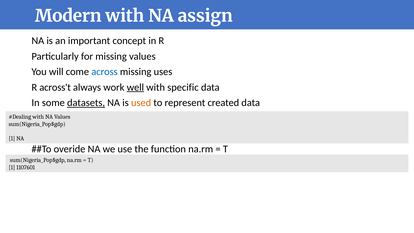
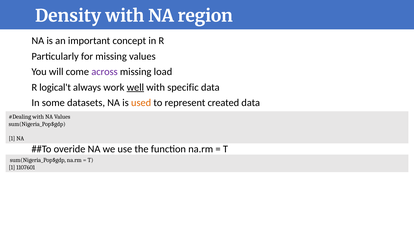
Modern: Modern -> Density (68, 16)
assign: assign -> region (205, 16)
across colour: blue -> purple (104, 72)
uses: uses -> load (163, 72)
across't: across't -> logical't (55, 87)
datasets underline: present -> none (86, 103)
